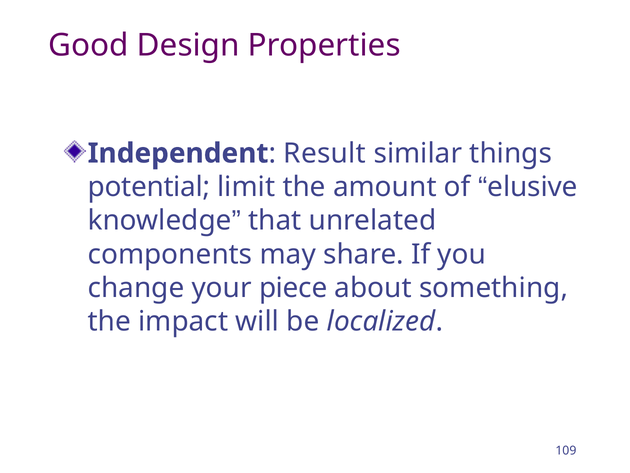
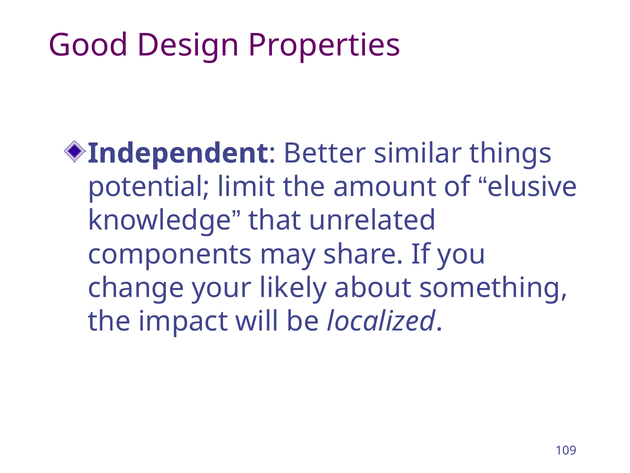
Result: Result -> Better (325, 153)
piece: piece -> likely (293, 288)
